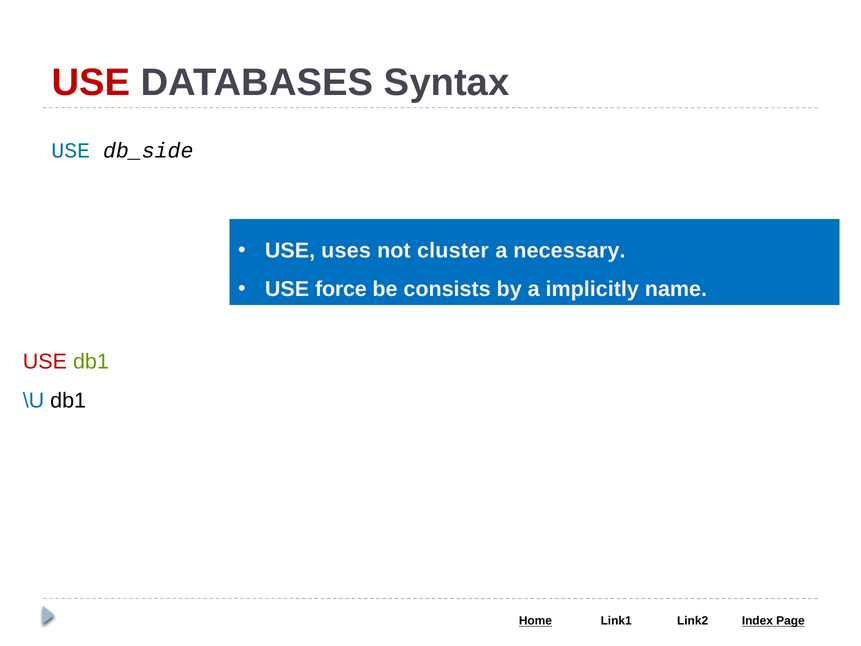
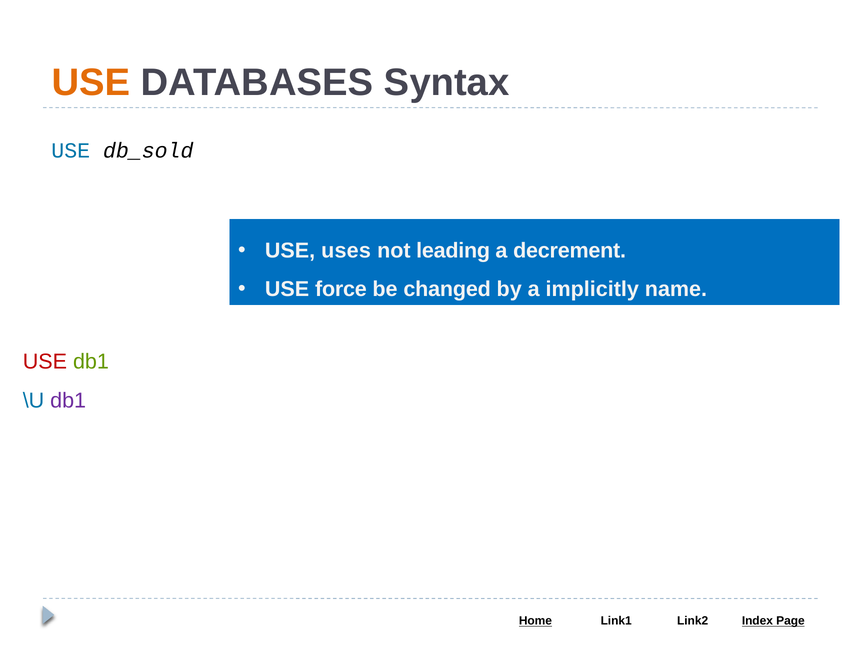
USE colour: red -> orange (91, 83)
db_side: db_side -> db_sold (148, 150)
cluster: cluster -> leading (453, 251)
necessary: necessary -> decrement (570, 251)
consists: consists -> changed (447, 289)
db1 colour: black -> purple (68, 400)
